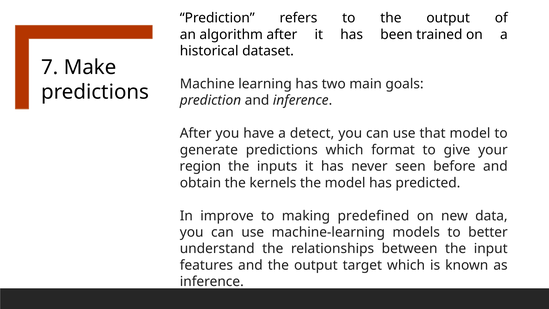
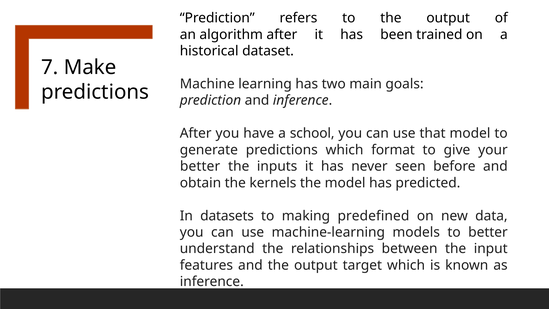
detect: detect -> school (312, 133)
region: region -> better (200, 166)
improve: improve -> datasets (227, 216)
